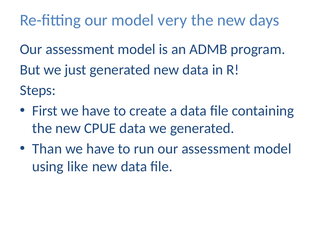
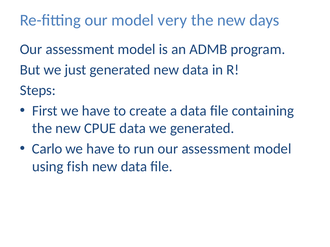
Than: Than -> Carlo (47, 149)
like: like -> fish (78, 167)
